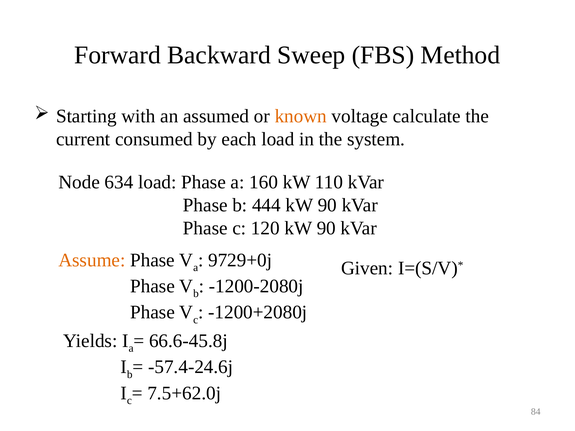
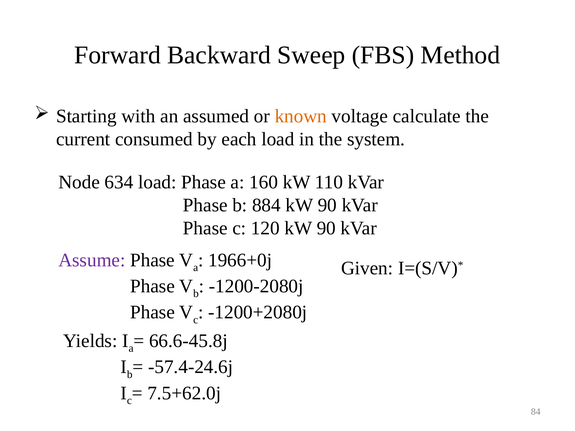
444: 444 -> 884 (266, 205)
Assume colour: orange -> purple (92, 260)
9729+0j: 9729+0j -> 1966+0j (240, 260)
